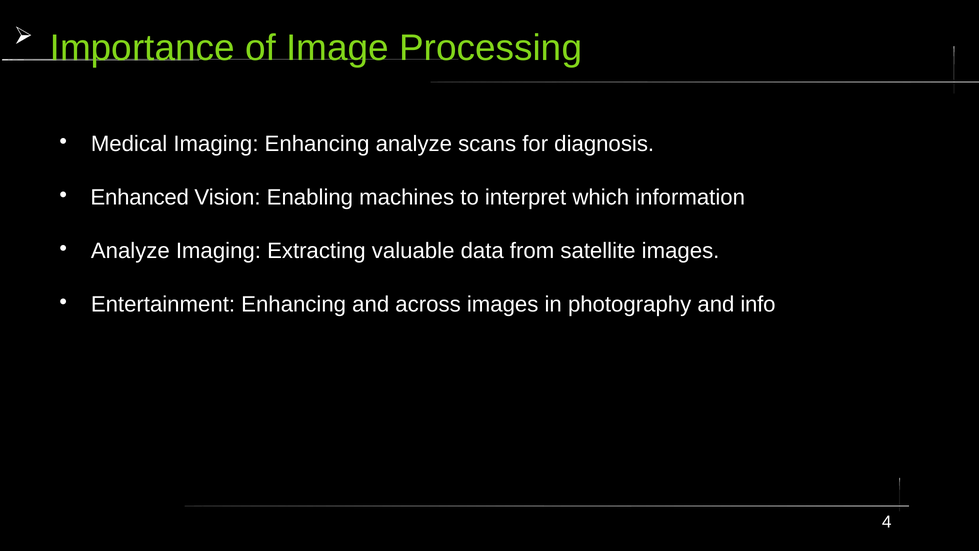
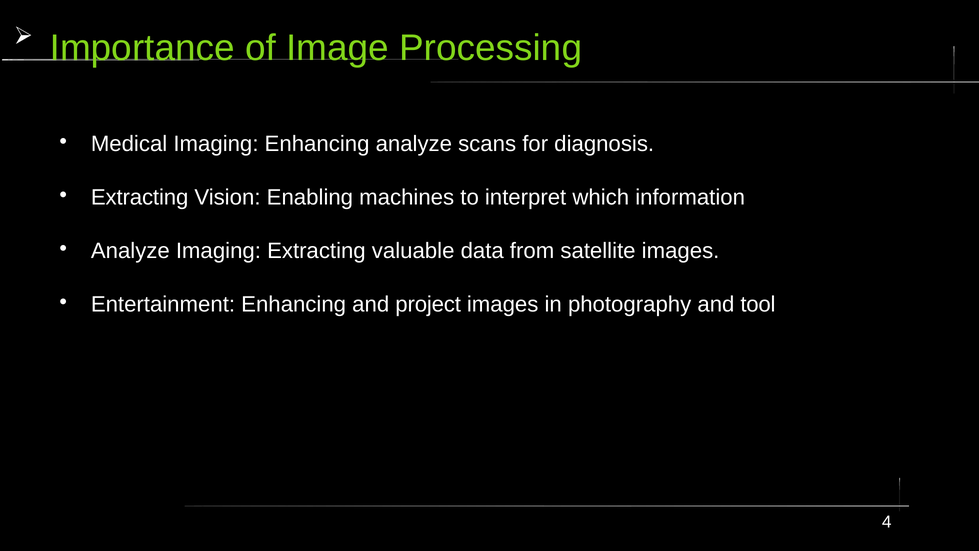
Enhanced: Enhanced -> Extracting (140, 197)
across: across -> project (428, 304)
info: info -> tool (758, 304)
